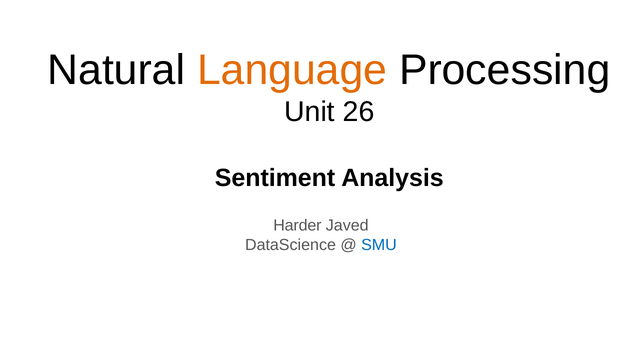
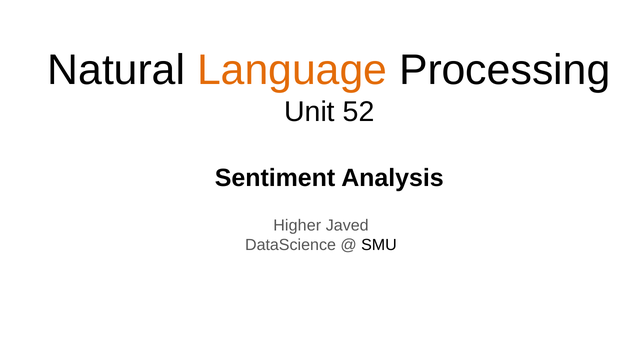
26: 26 -> 52 (359, 112)
Harder: Harder -> Higher (297, 226)
SMU colour: blue -> black (379, 245)
